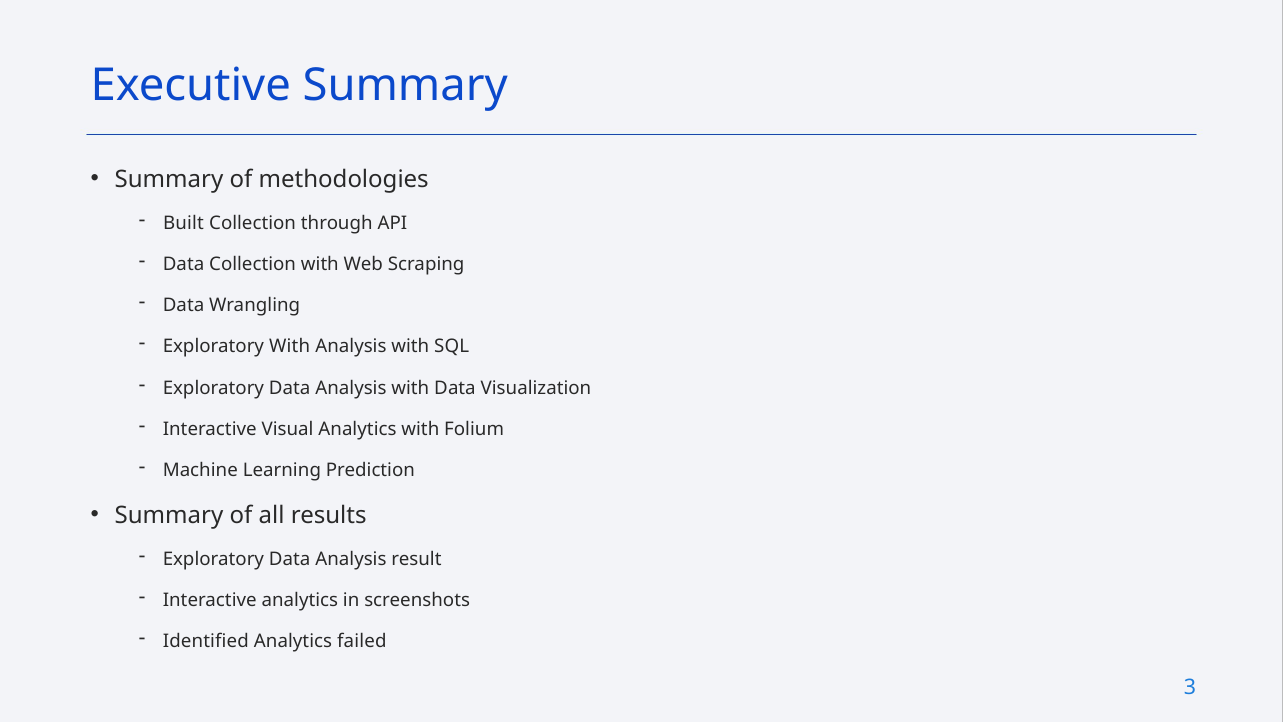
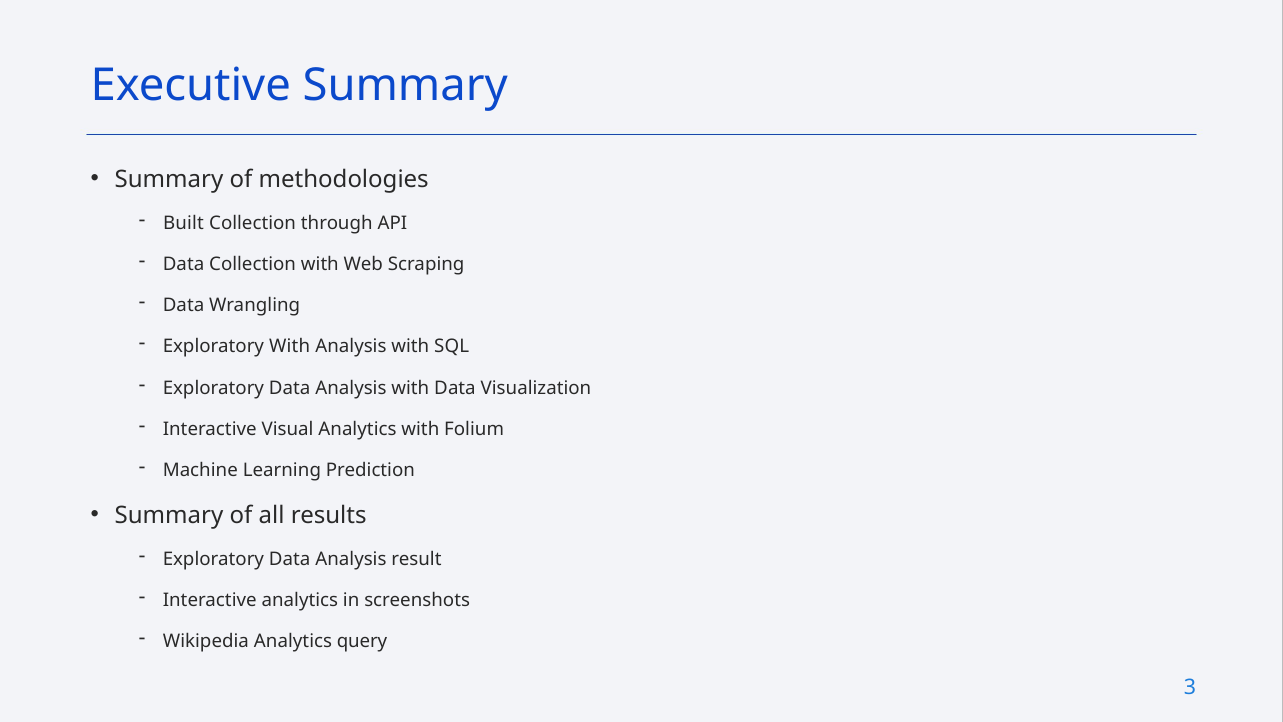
Identified: Identified -> Wikipedia (206, 641)
failed: failed -> query (362, 641)
